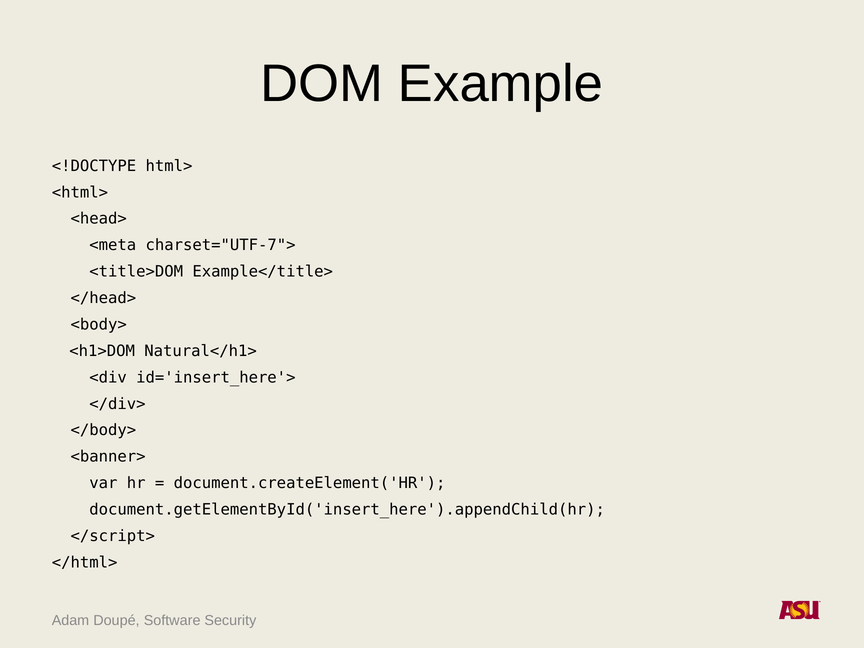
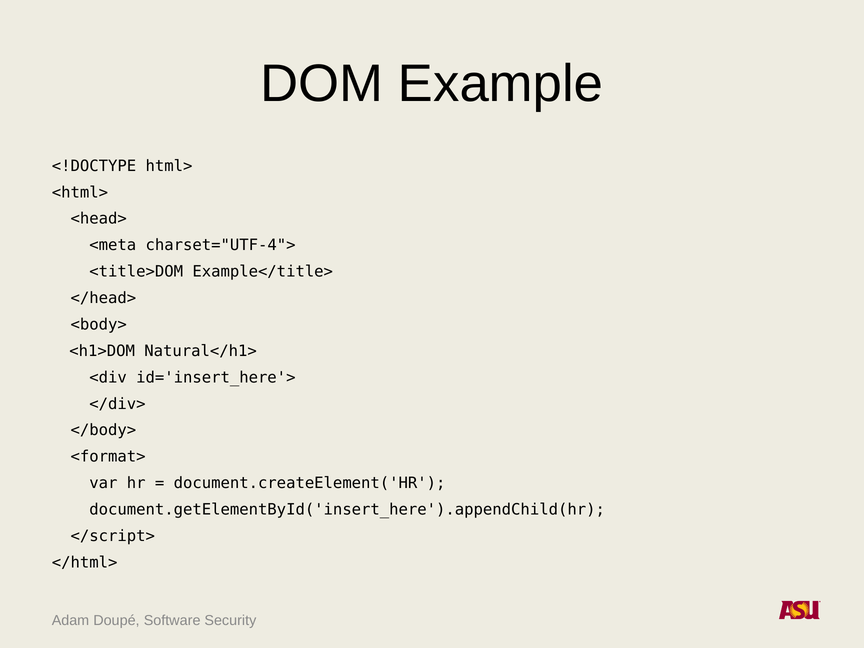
charset="UTF-7">: charset="UTF-7"> -> charset="UTF-4"> (221, 245)
<banner>: <banner> -> <format> (108, 457)
